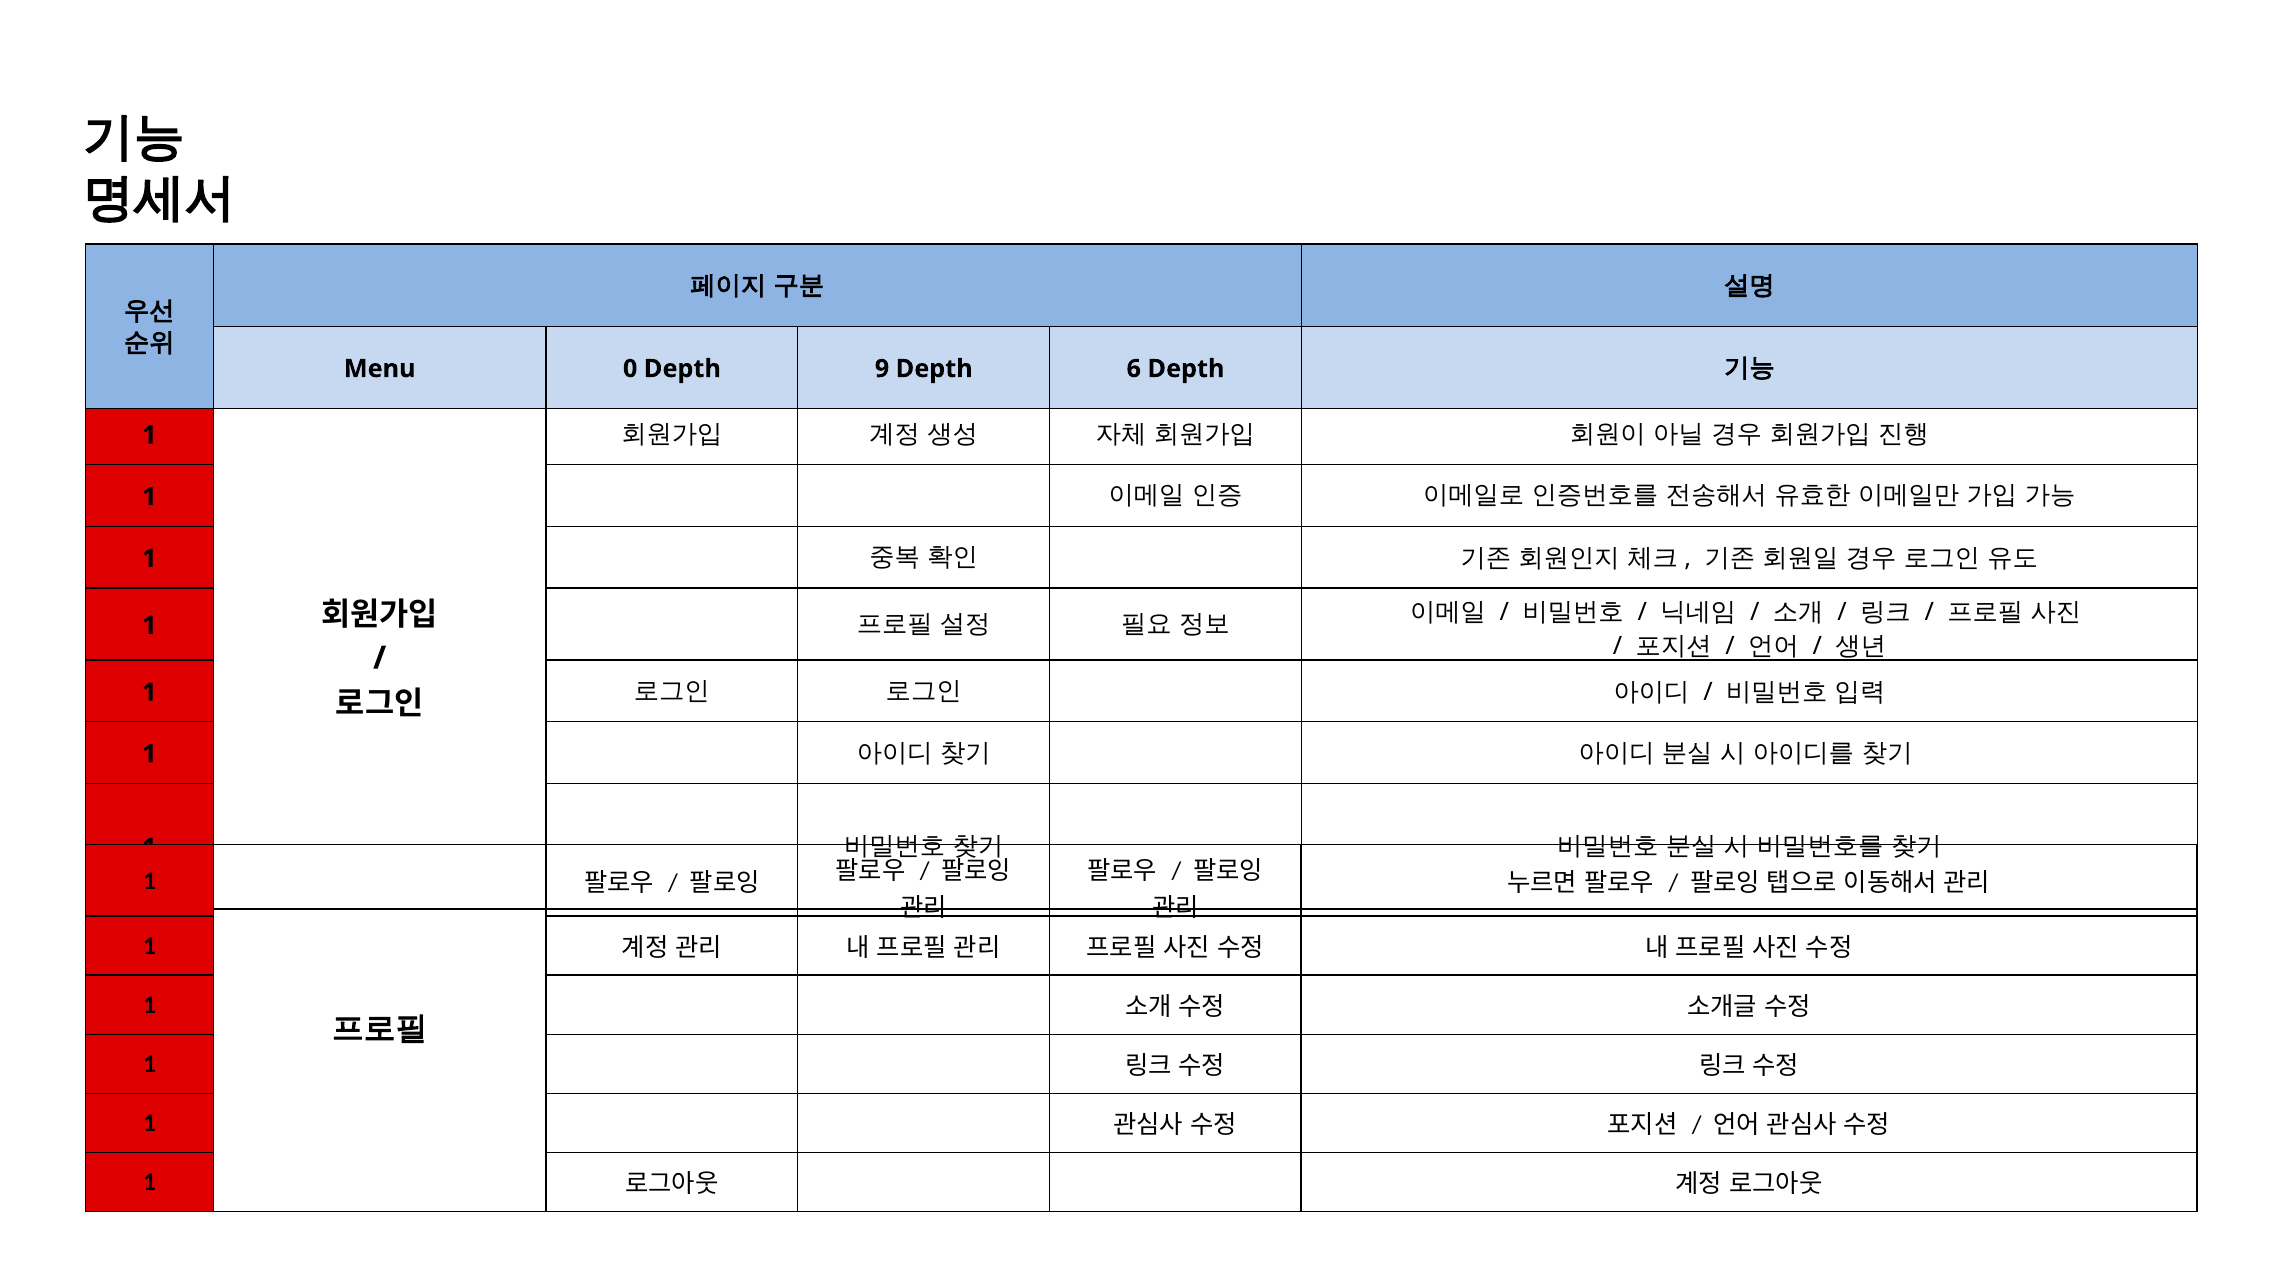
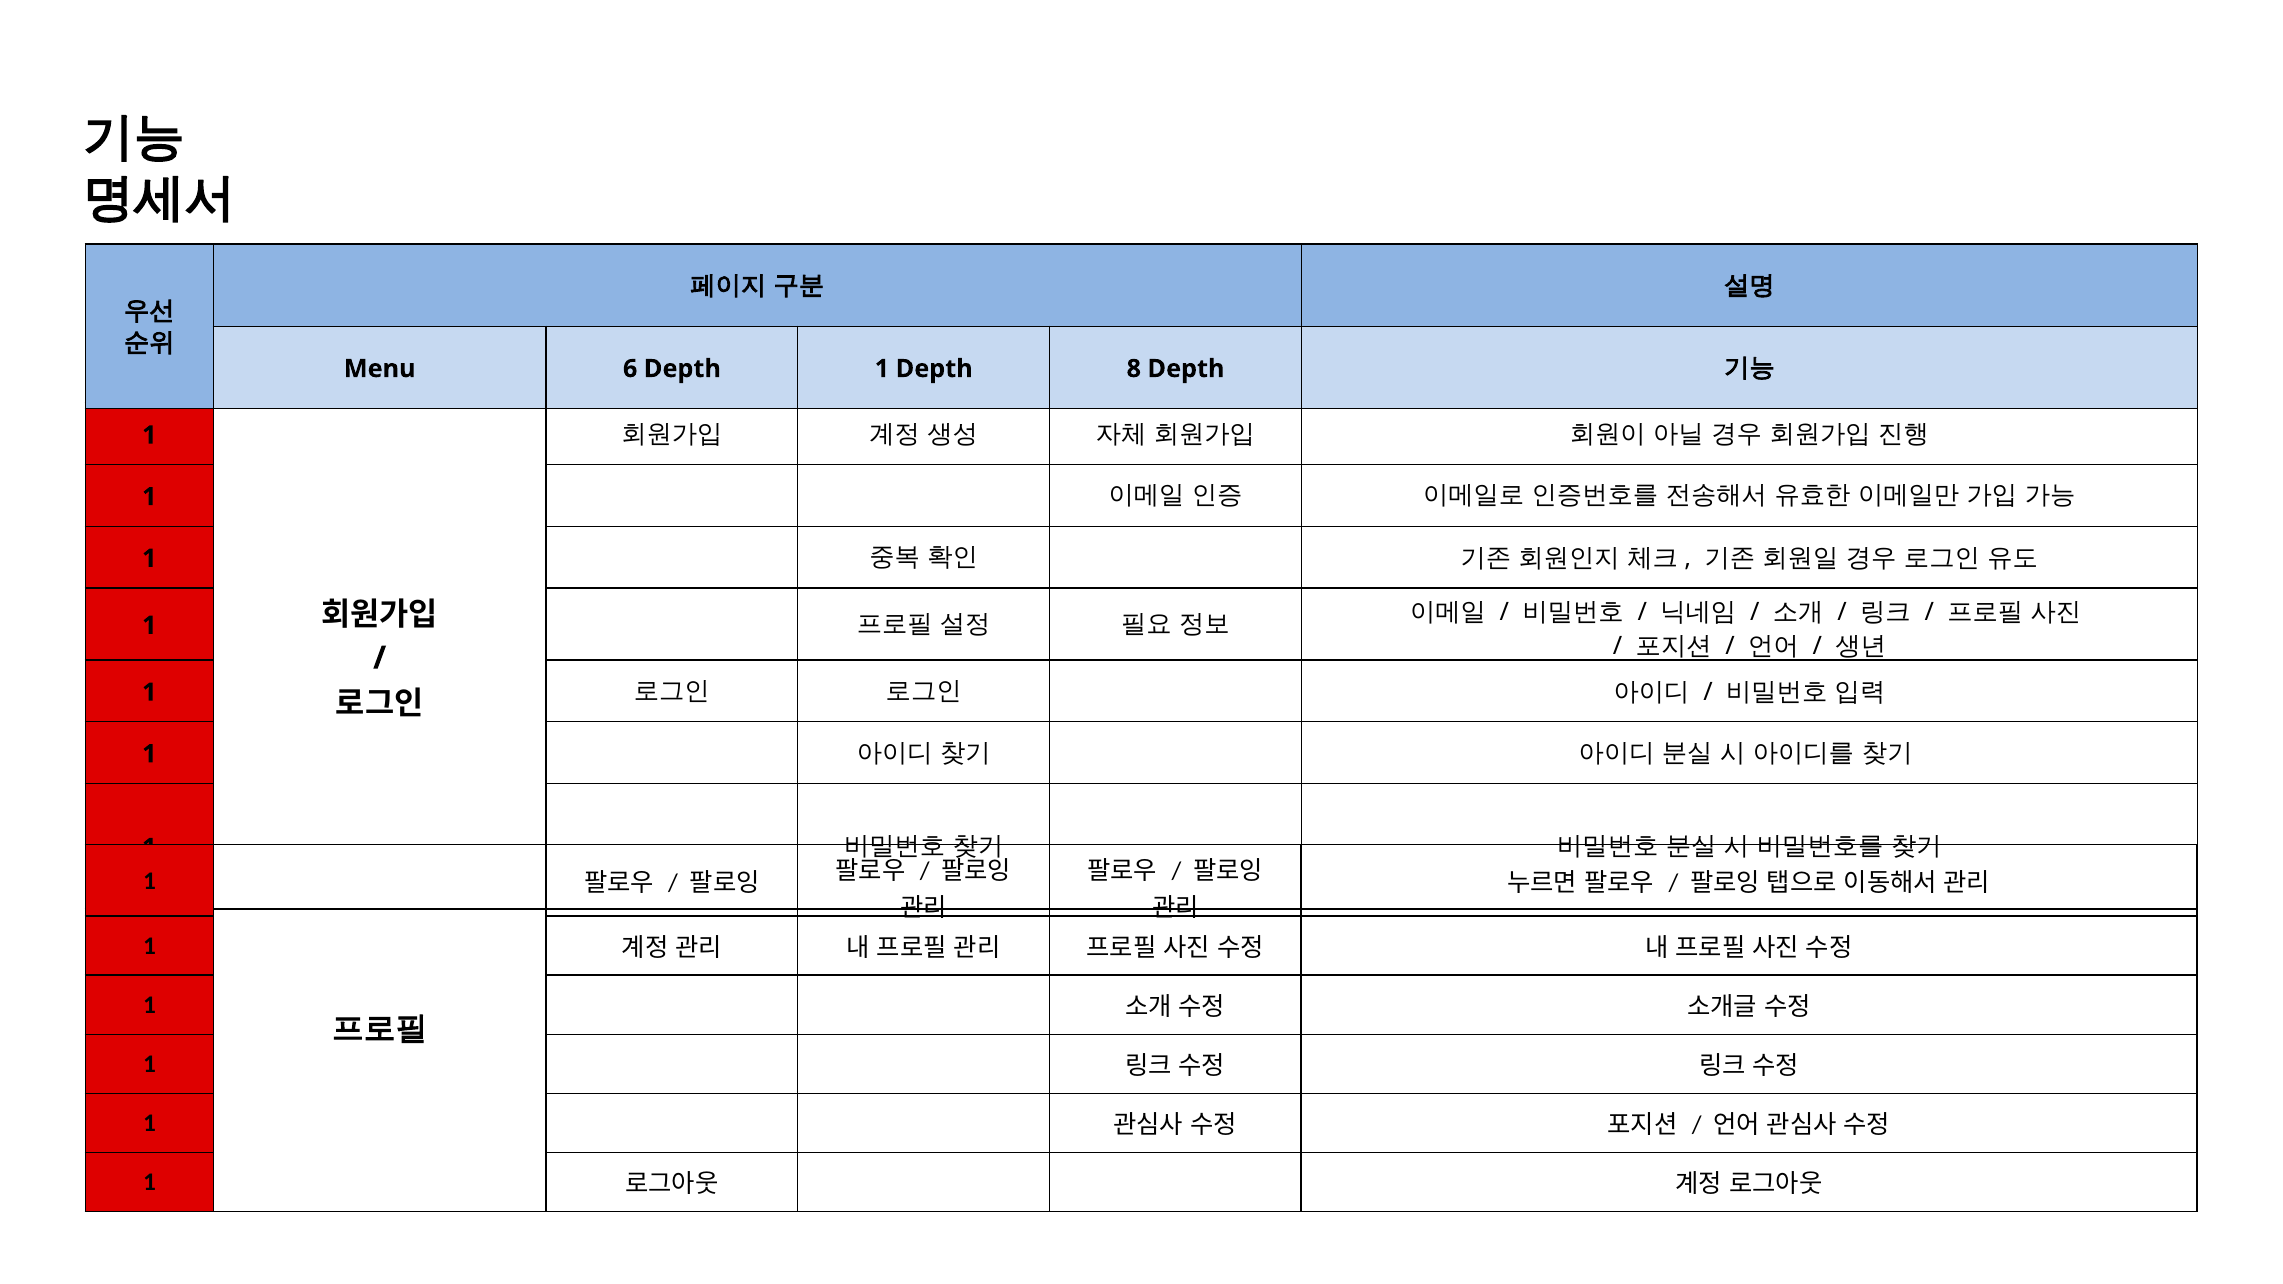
0: 0 -> 6 (630, 369)
Depth 9: 9 -> 1 (882, 369)
6: 6 -> 8 (1134, 369)
